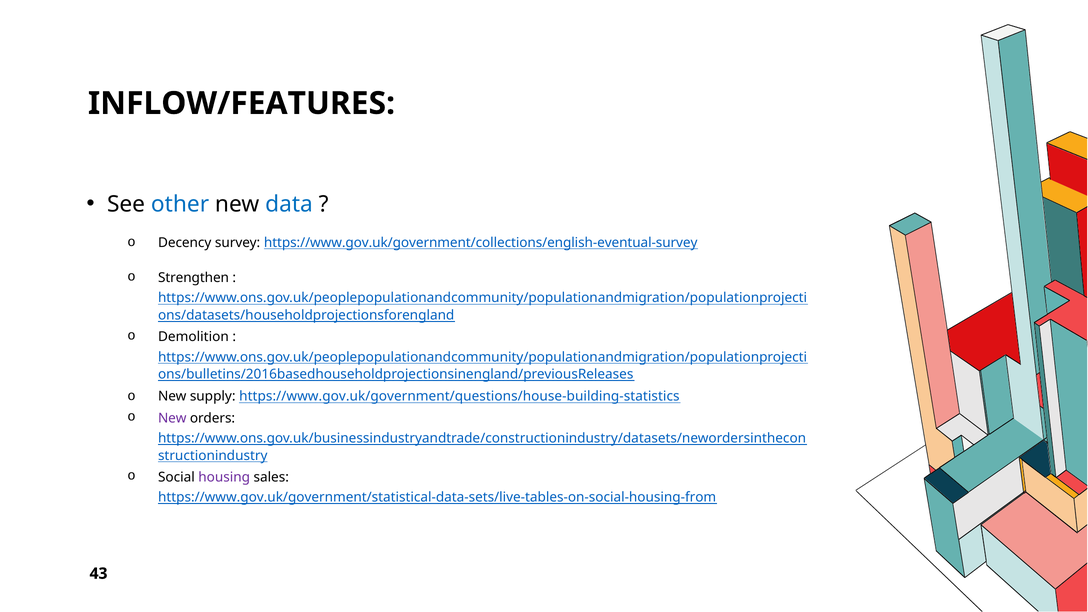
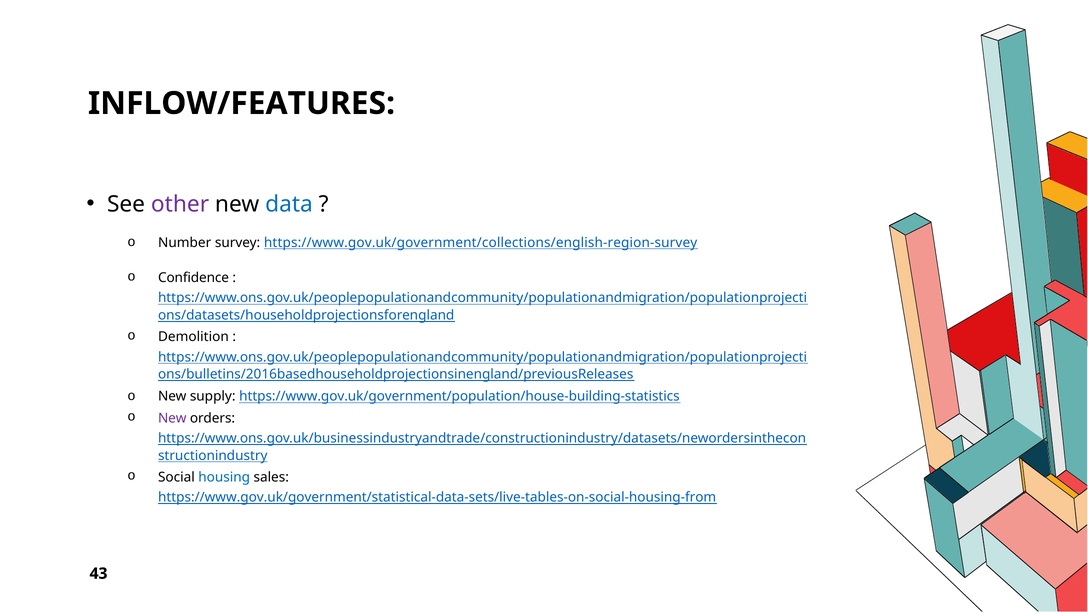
other colour: blue -> purple (180, 204)
Decency: Decency -> Number (185, 243)
https://www.gov.uk/government/collections/english-eventual-survey: https://www.gov.uk/government/collections/english-eventual-survey -> https://www.gov.uk/government/collections/english-region-survey (481, 243)
Strengthen: Strengthen -> Confidence (194, 278)
https://www.gov.uk/government/questions/house-building-statistics: https://www.gov.uk/government/questions/house-building-statistics -> https://www.gov.uk/government/population/house-building-statistics (459, 397)
housing colour: purple -> blue (224, 477)
